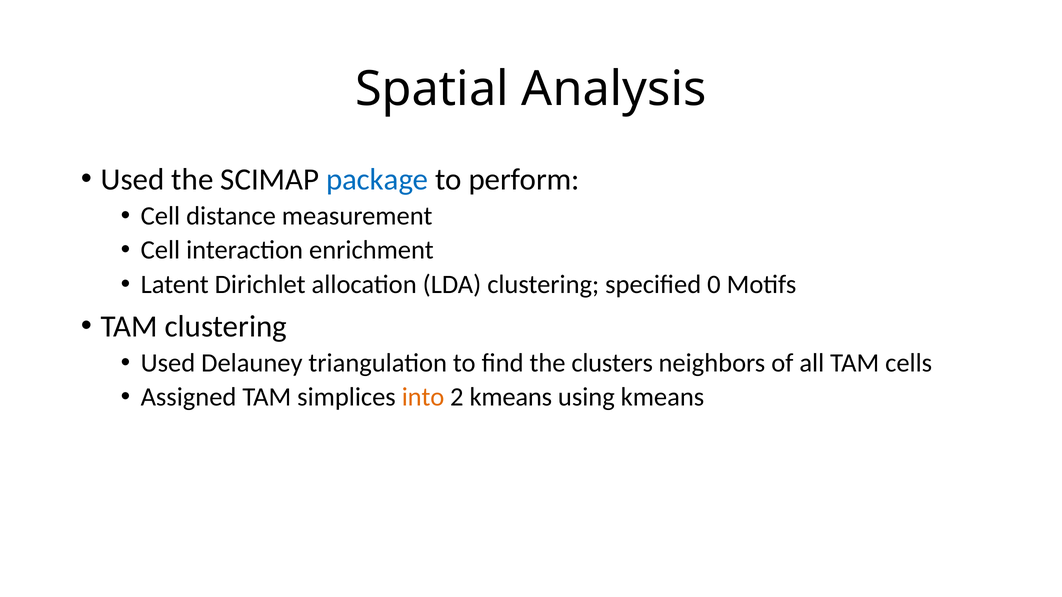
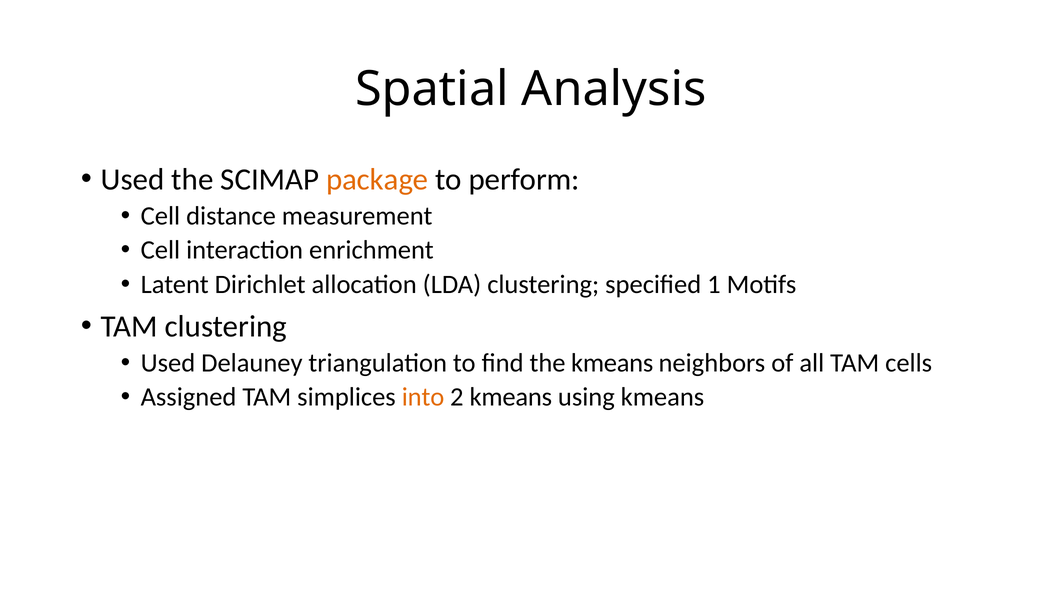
package colour: blue -> orange (377, 180)
0: 0 -> 1 (714, 285)
the clusters: clusters -> kmeans (612, 363)
